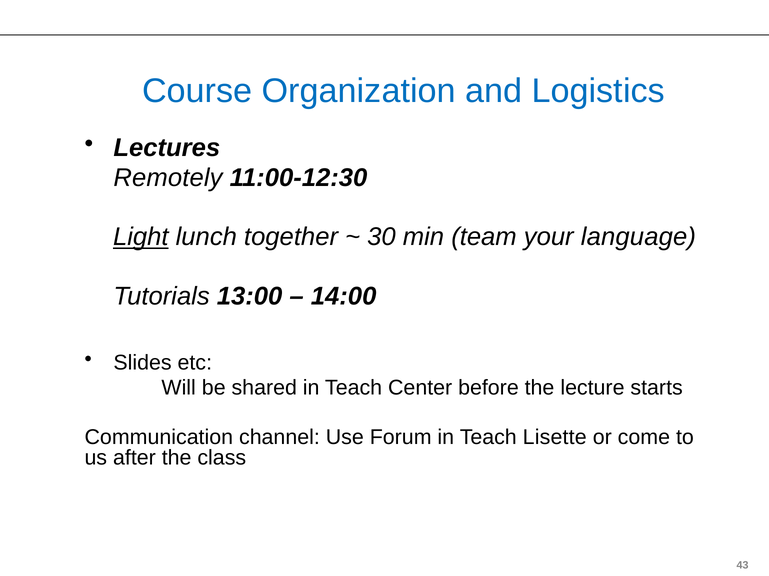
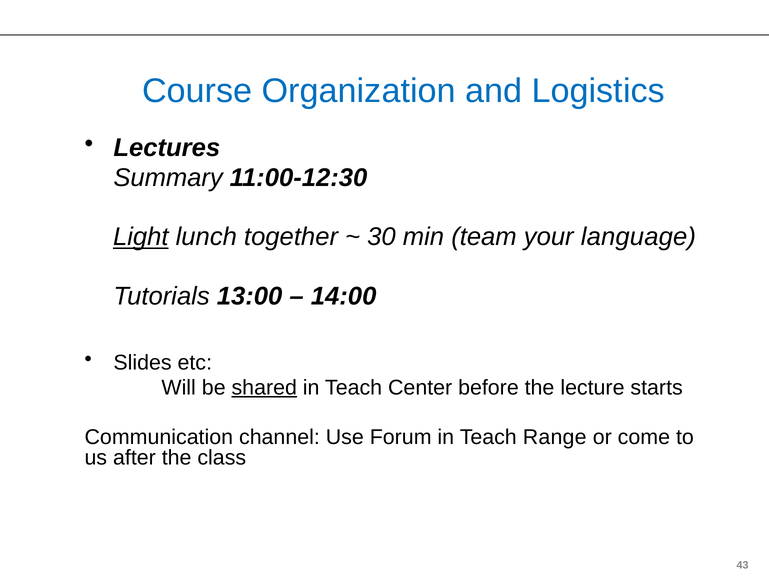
Remotely: Remotely -> Summary (168, 178)
shared underline: none -> present (264, 388)
Lisette: Lisette -> Range (555, 438)
